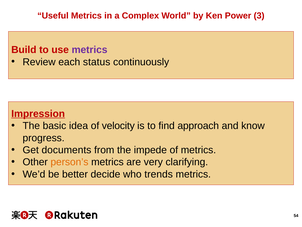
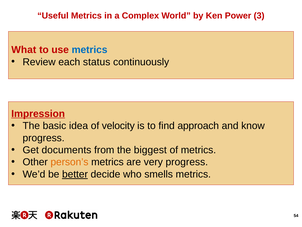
Build: Build -> What (24, 50)
metrics colour: purple -> blue (90, 50)
impede: impede -> biggest (150, 150)
very clarifying: clarifying -> progress (187, 162)
better underline: none -> present (75, 174)
trends: trends -> smells (159, 174)
